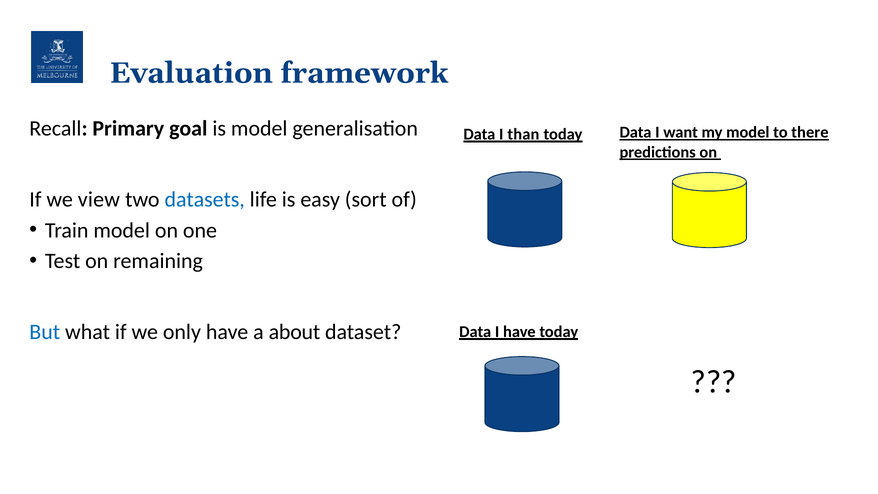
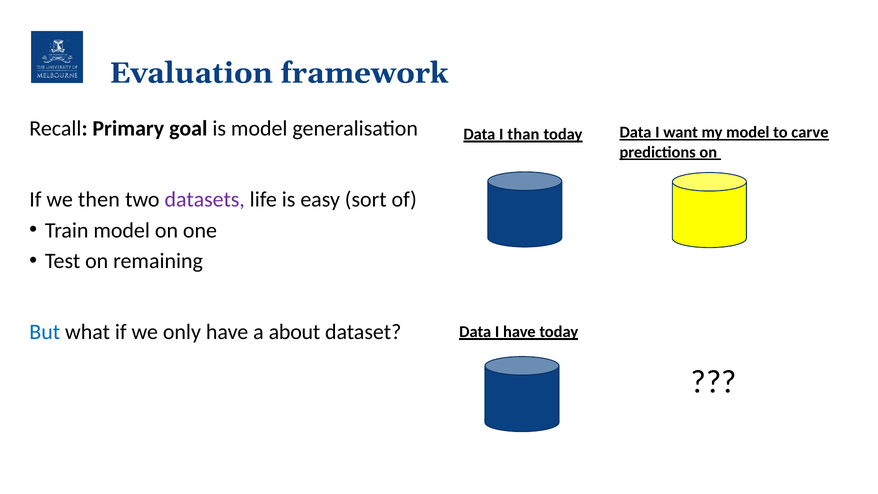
there: there -> carve (810, 132)
view: view -> then (99, 199)
datasets colour: blue -> purple (205, 199)
